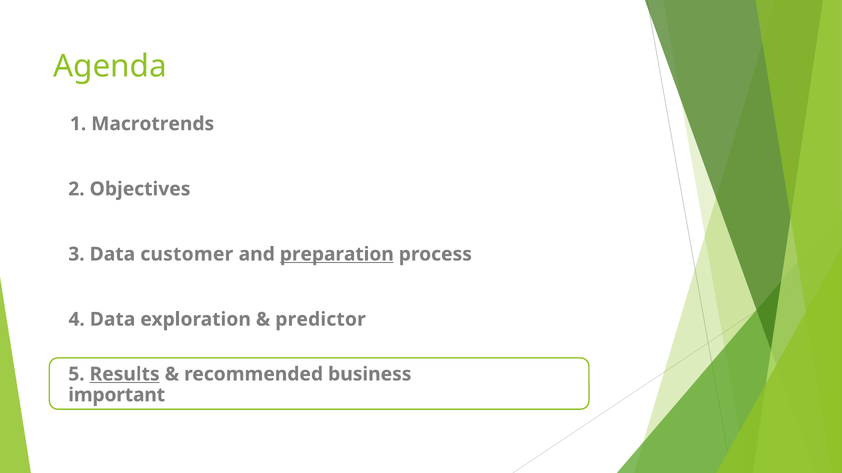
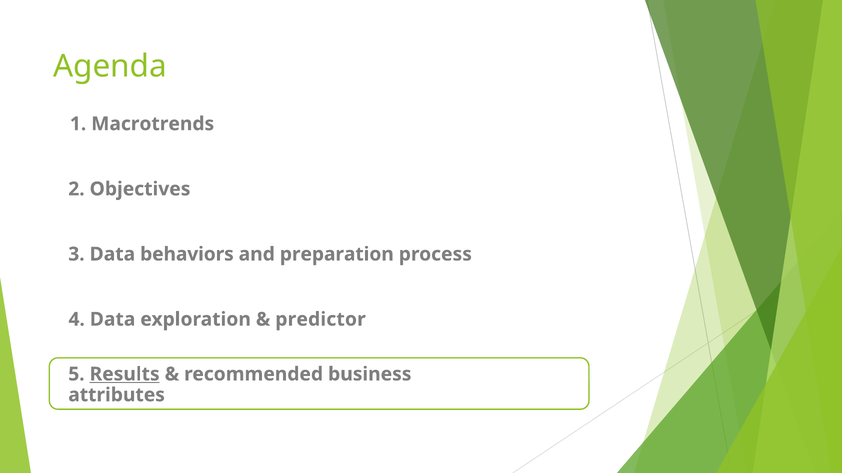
customer: customer -> behaviors (187, 255)
preparation underline: present -> none (337, 255)
important: important -> attributes (117, 395)
